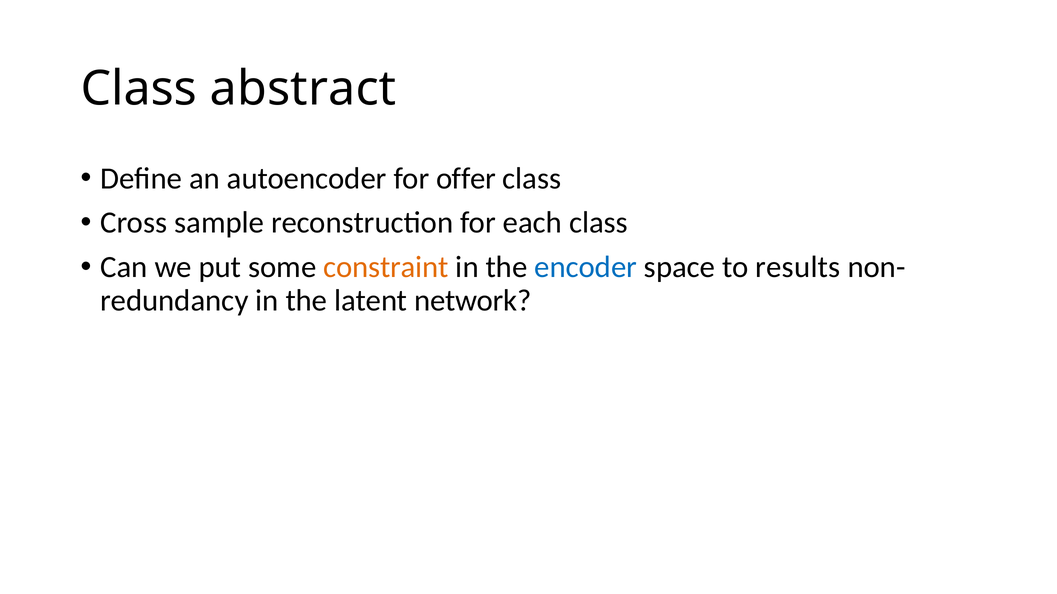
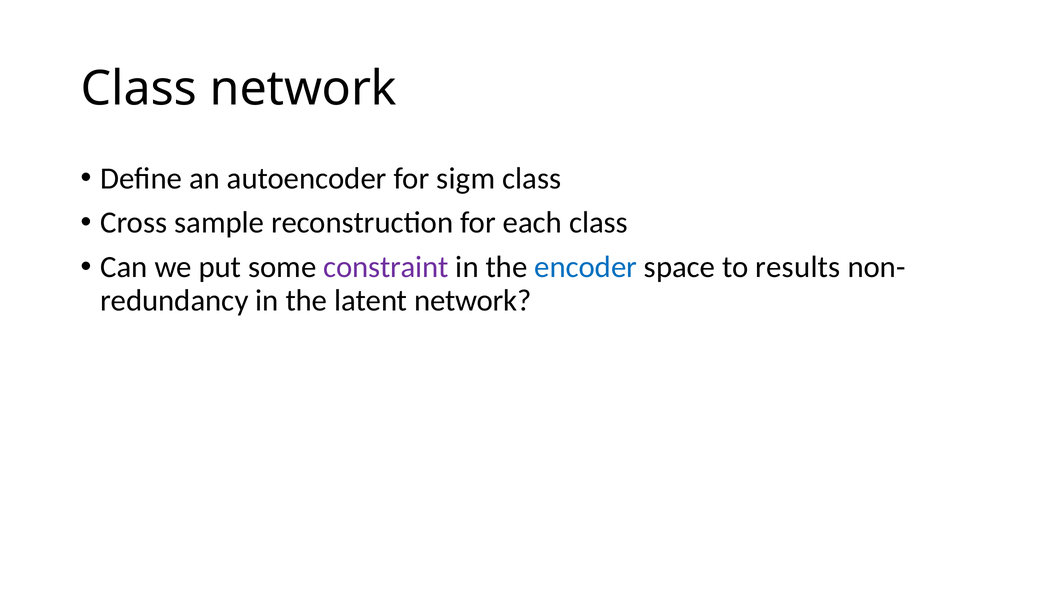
Class abstract: abstract -> network (303, 89)
offer: offer -> sigm (466, 179)
constraint colour: orange -> purple (386, 267)
